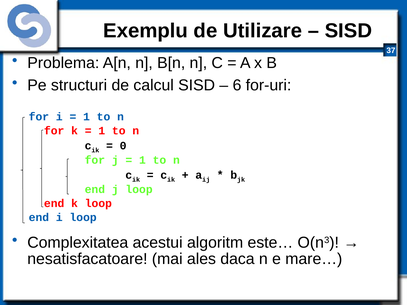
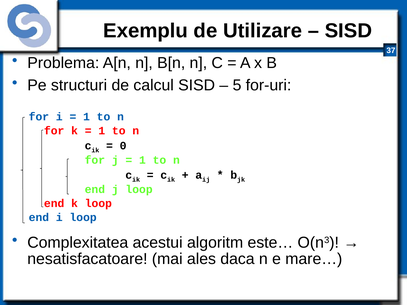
6: 6 -> 5 (237, 85)
